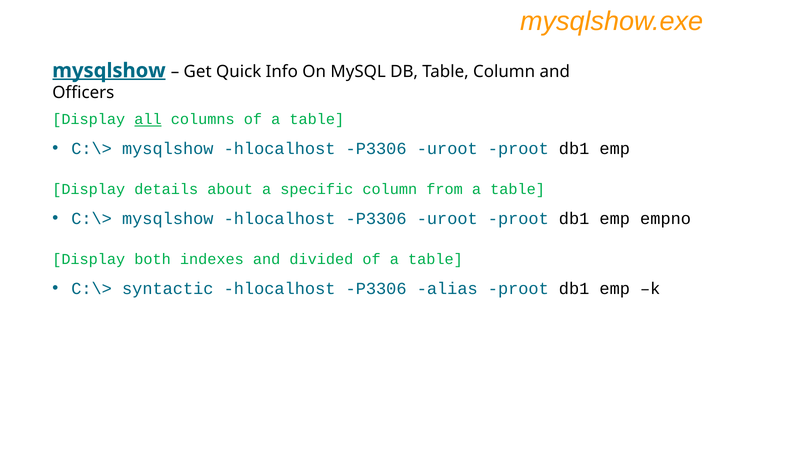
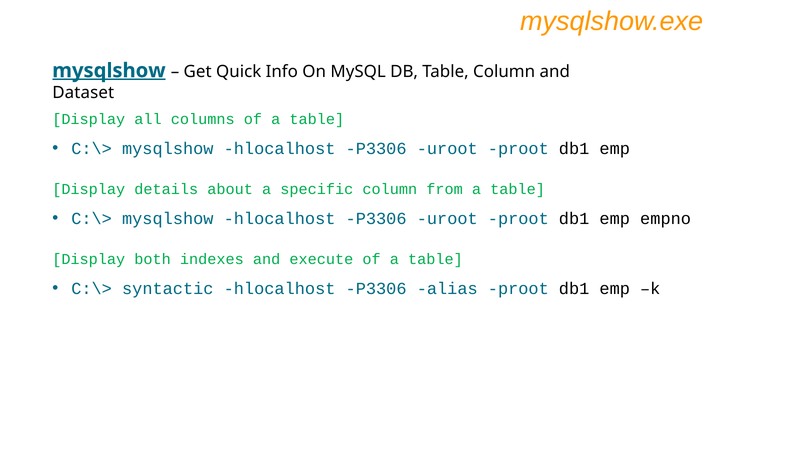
Officers: Officers -> Dataset (83, 93)
all underline: present -> none (148, 119)
divided: divided -> execute (321, 259)
